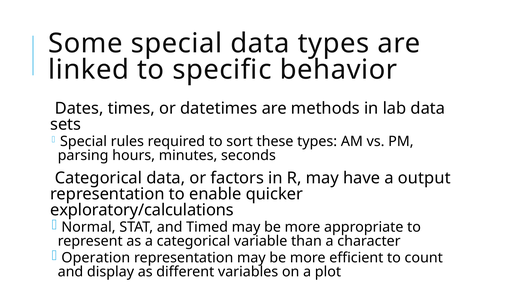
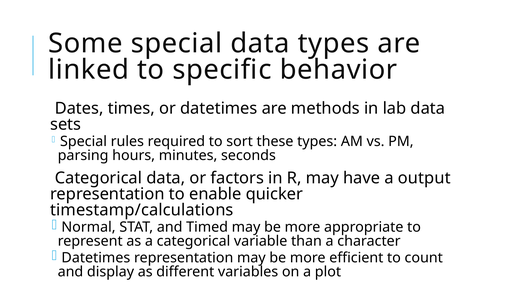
exploratory/calculations: exploratory/calculations -> timestamp/calculations (142, 210)
Operation: Operation -> Datetimes (96, 257)
